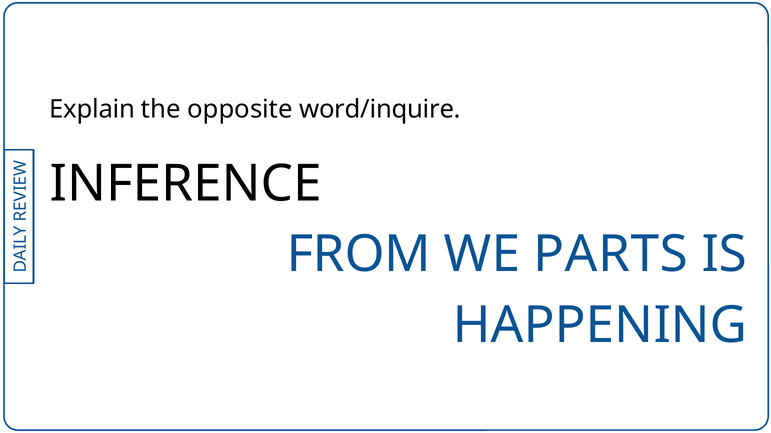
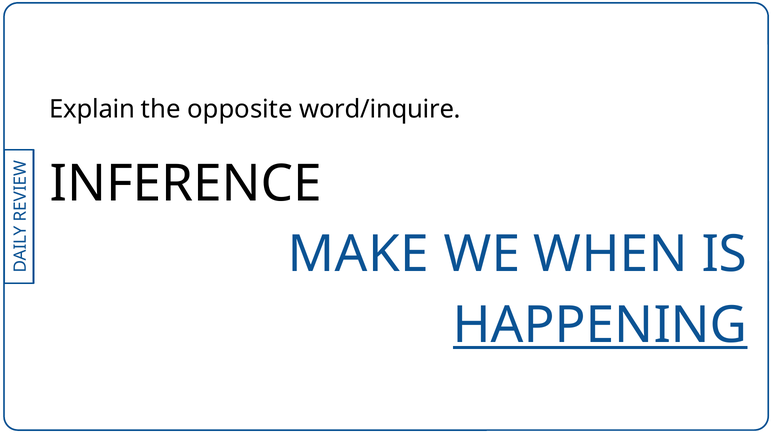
FROM: FROM -> MAKE (358, 255)
PARTS: PARTS -> WHEN (611, 255)
HAPPENING underline: none -> present (600, 326)
